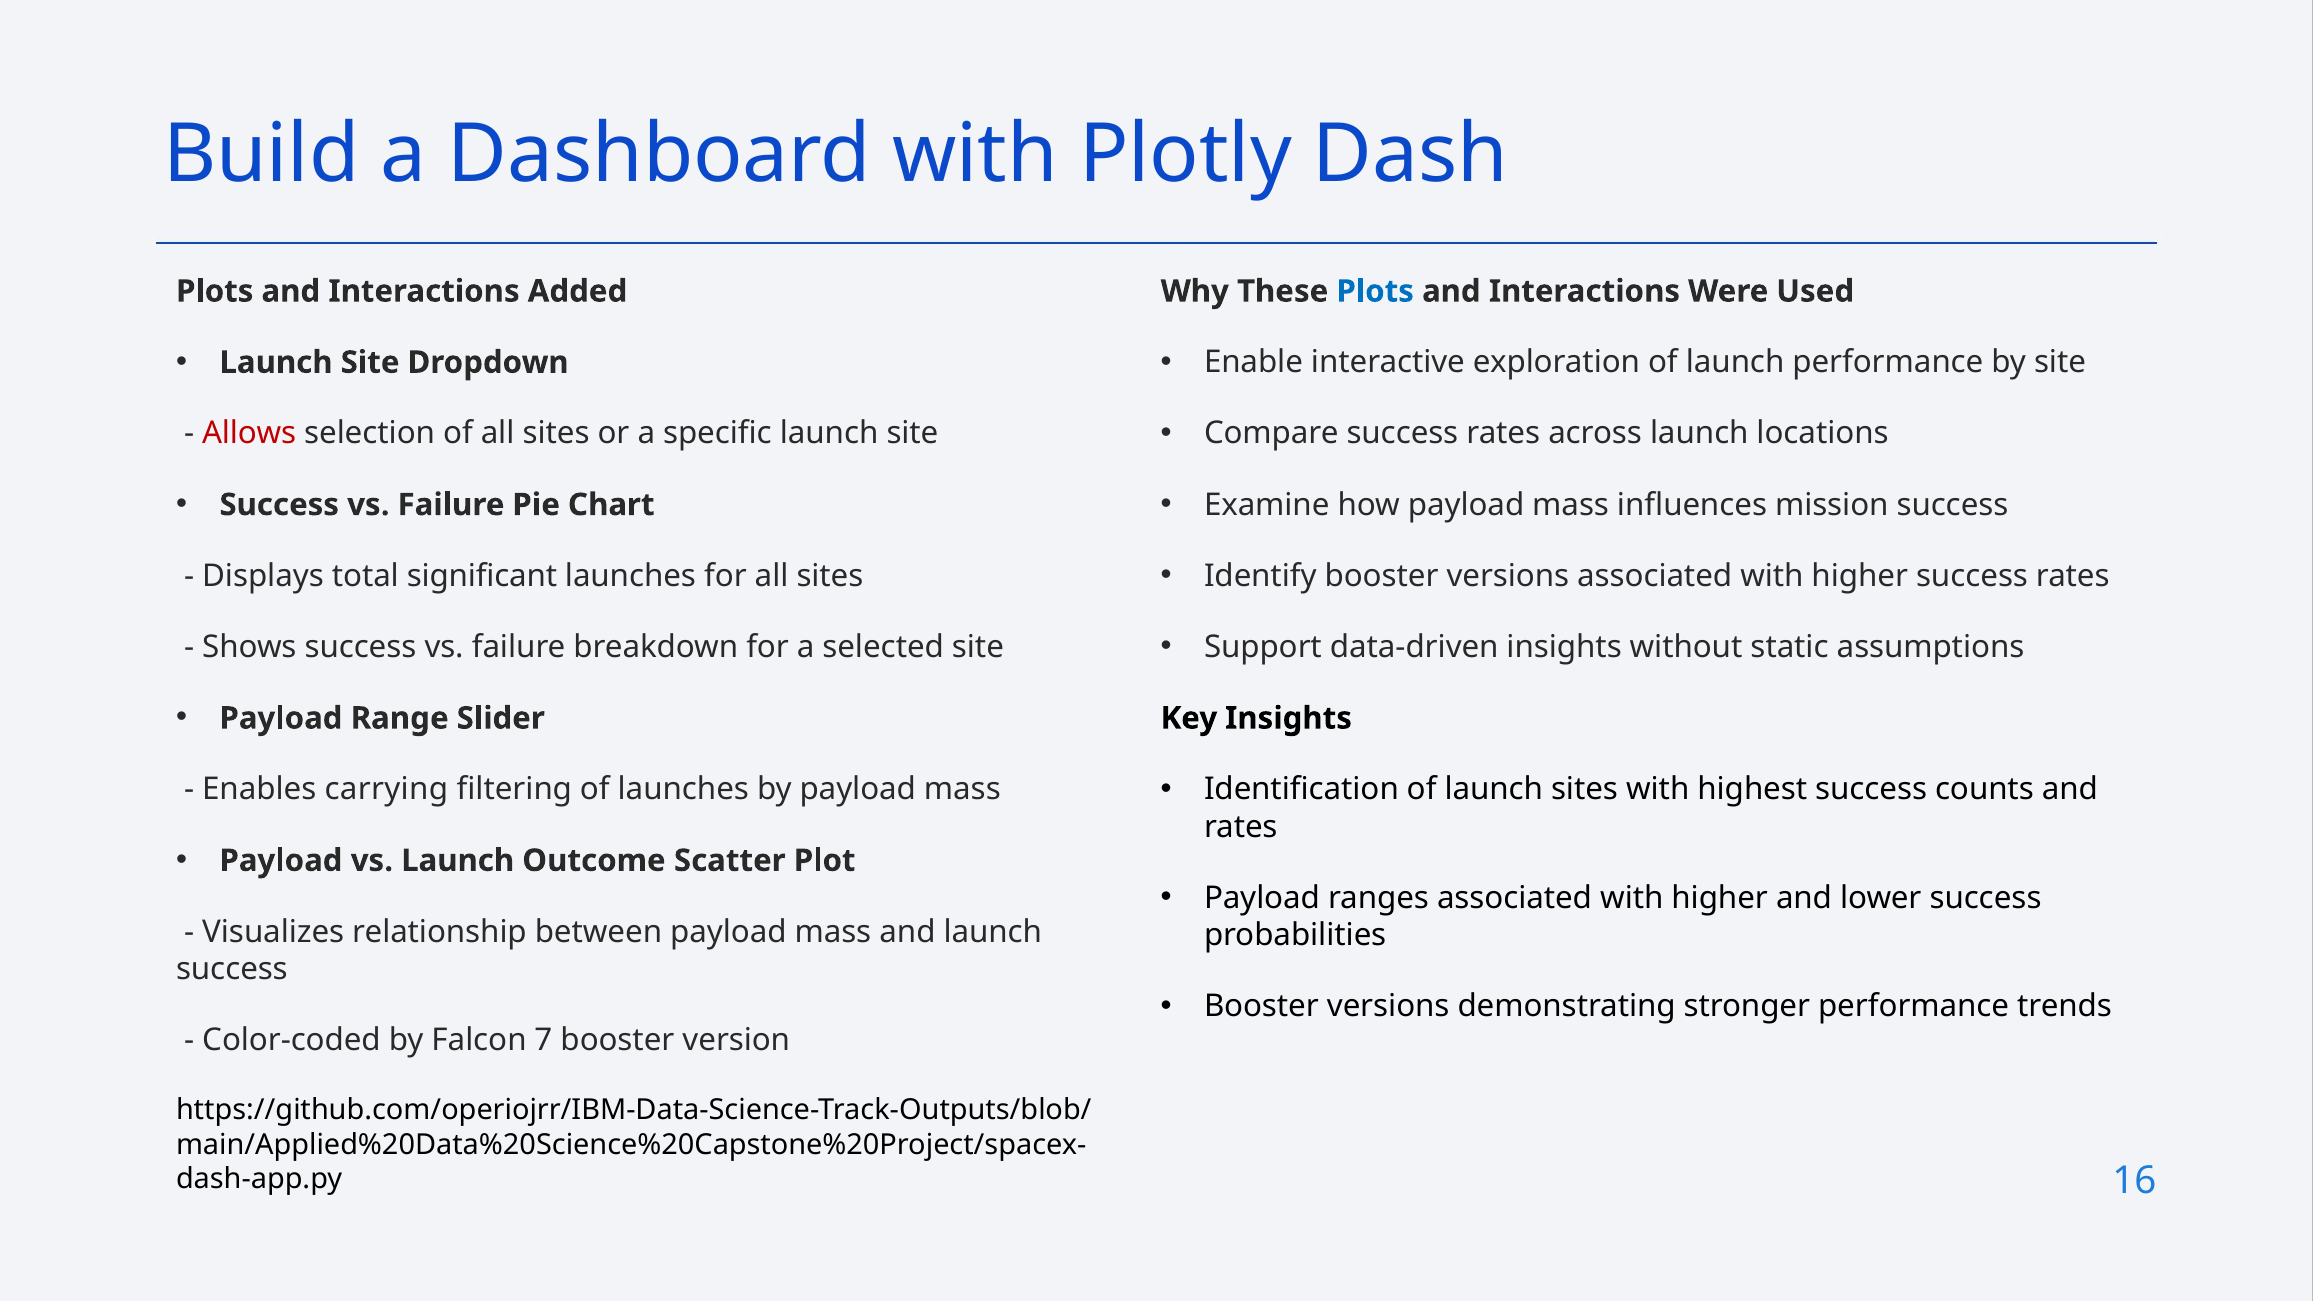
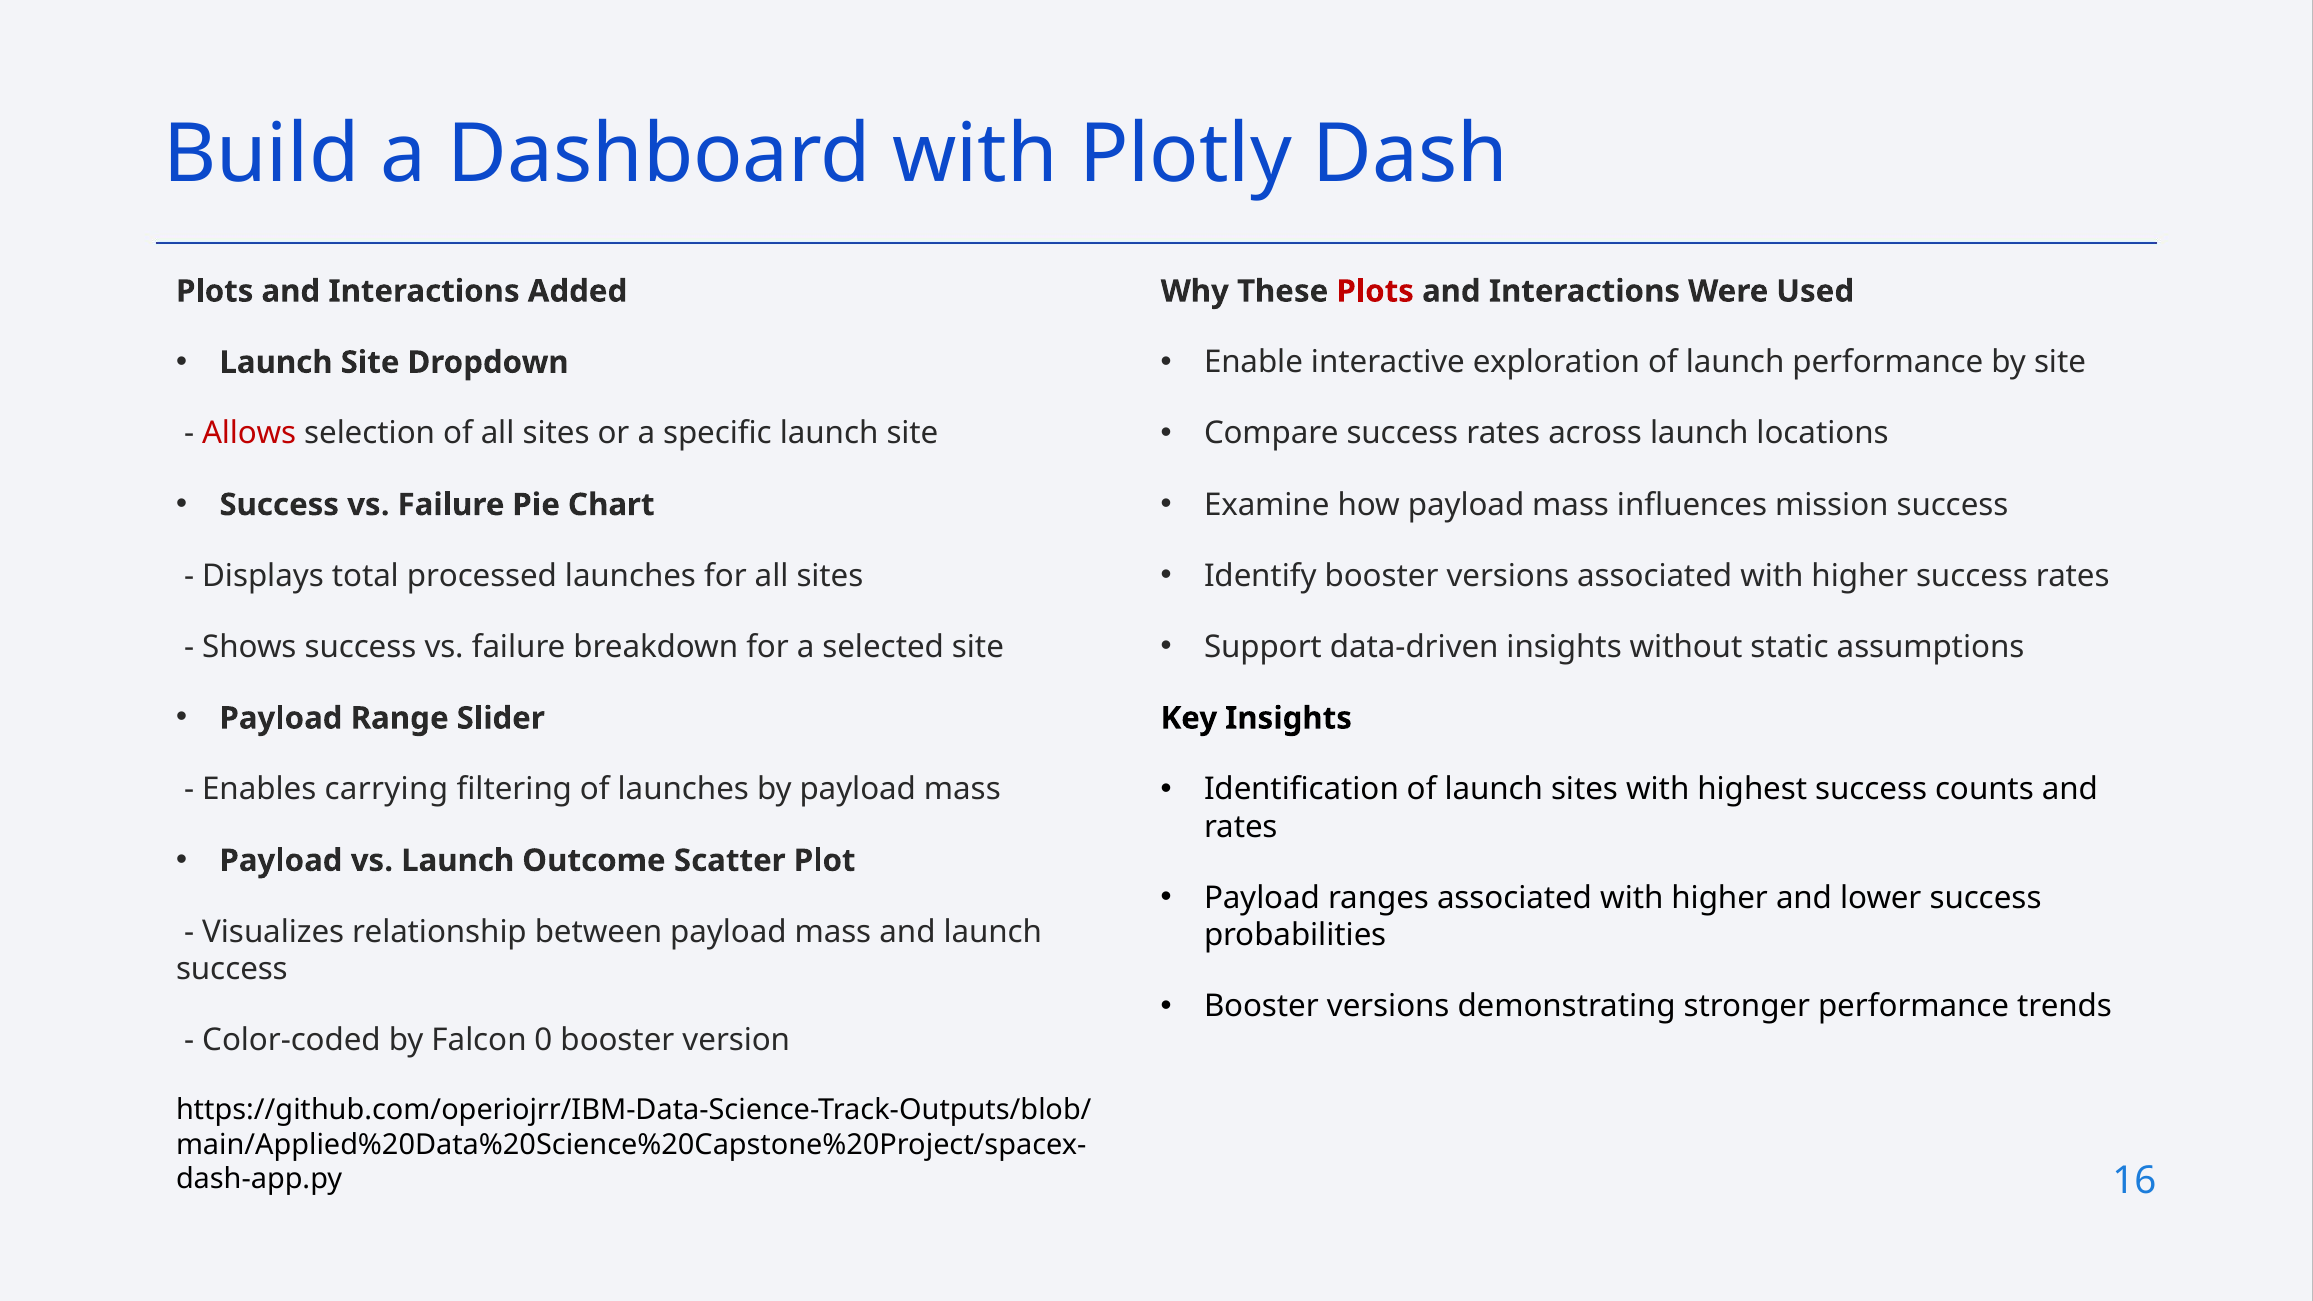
Plots colour: blue -> red (1375, 291)
significant: significant -> processed (482, 576)
7: 7 -> 0 (543, 1040)
